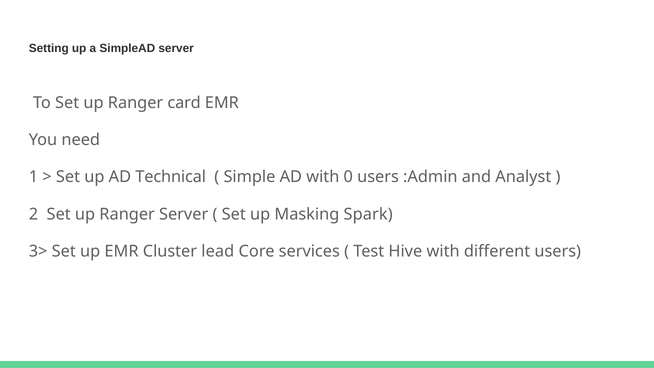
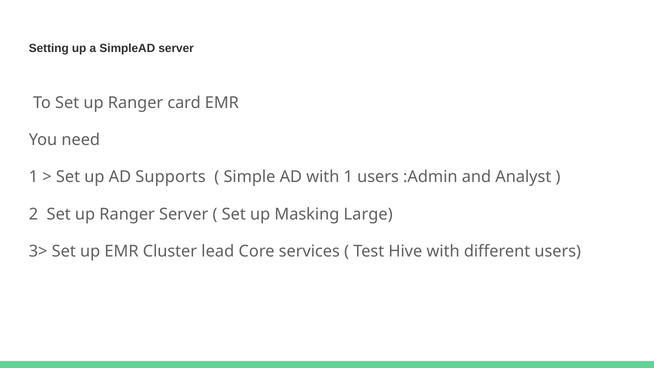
Technical: Technical -> Supports (171, 177)
with 0: 0 -> 1 (348, 177)
Spark: Spark -> Large (368, 214)
